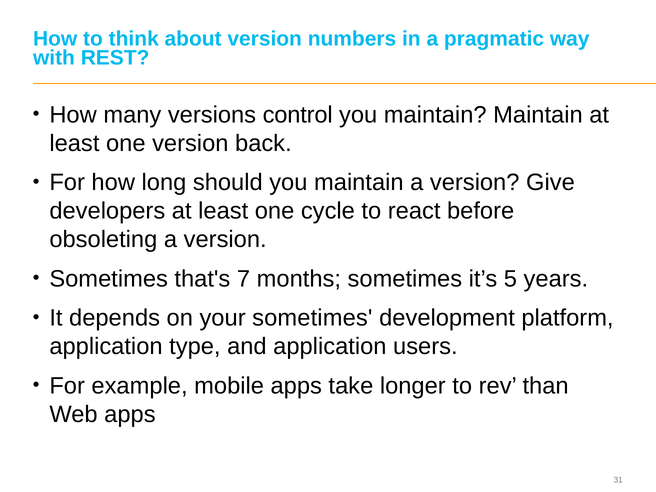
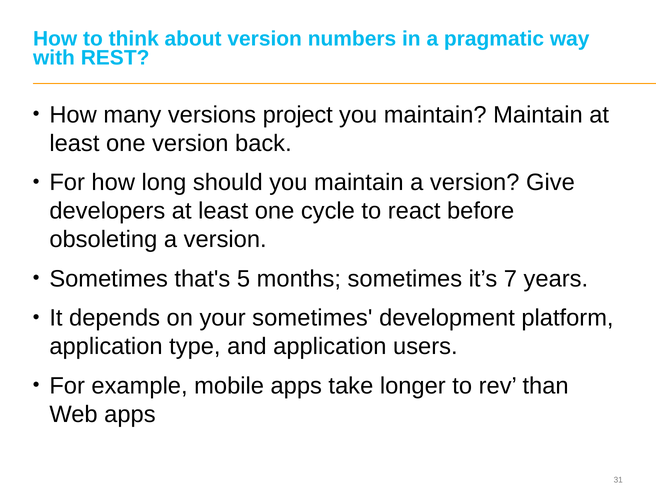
control: control -> project (298, 115)
7: 7 -> 5 (244, 279)
5: 5 -> 7 (510, 279)
